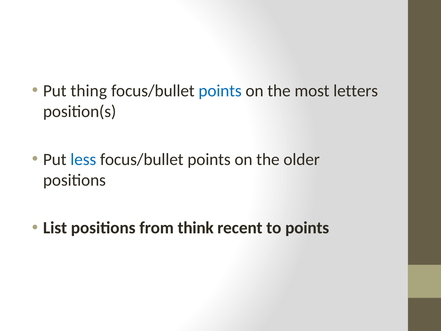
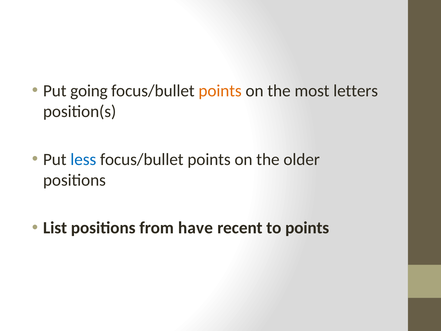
thing: thing -> going (89, 91)
points colour: blue -> orange (220, 91)
think: think -> have (195, 228)
